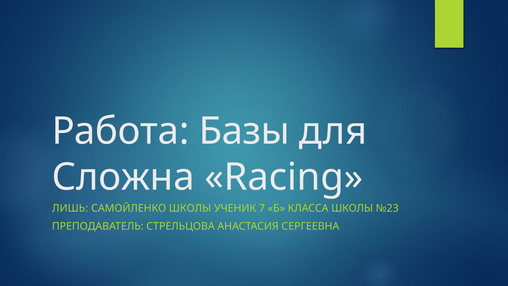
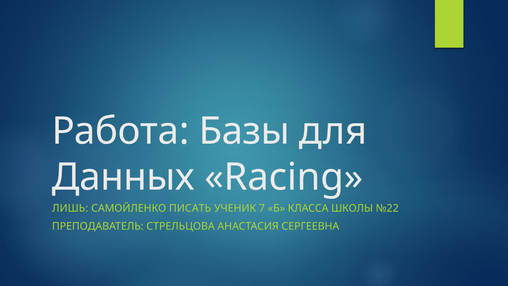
Сложна: Сложна -> Данных (123, 177)
САМОЙЛЕНКО ШКОЛЫ: ШКОЛЫ -> ПИСАТЬ (190, 208)
№23: №23 -> №22 (387, 208)
